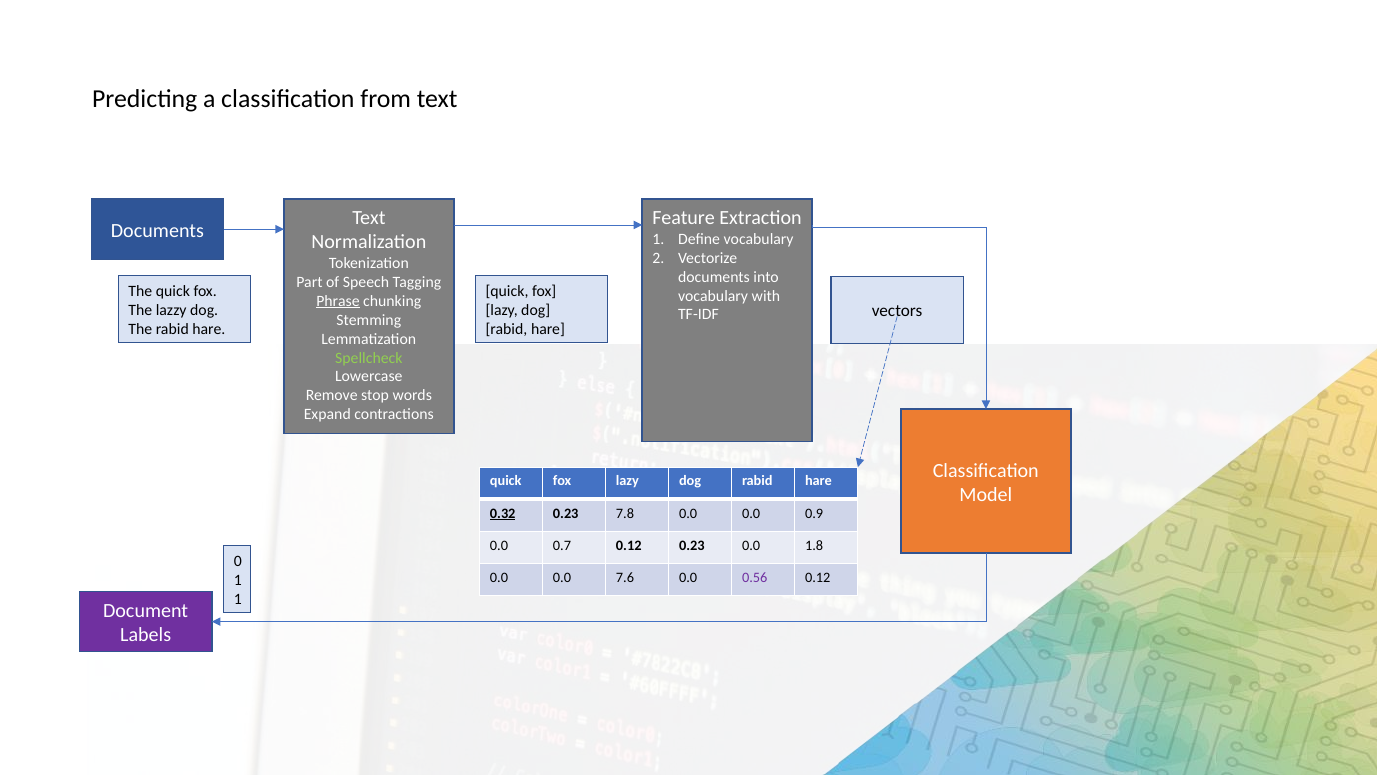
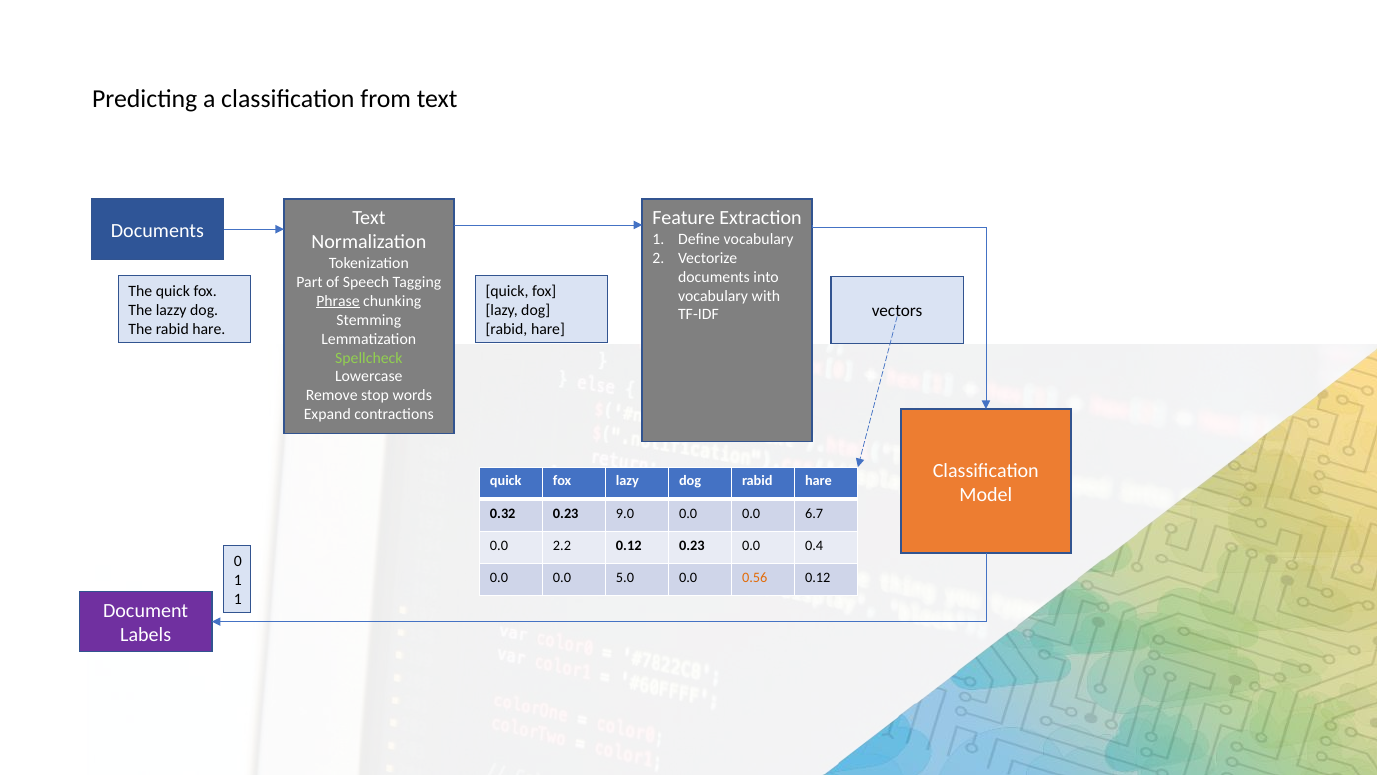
0.32 underline: present -> none (503, 513)
7.8: 7.8 -> 9.0 (625, 513)
0.9: 0.9 -> 6.7 (814, 513)
0.7: 0.7 -> 2.2 (562, 545)
1.8: 1.8 -> 0.4 (814, 545)
7.6: 7.6 -> 5.0 (625, 577)
0.56 colour: purple -> orange (755, 577)
